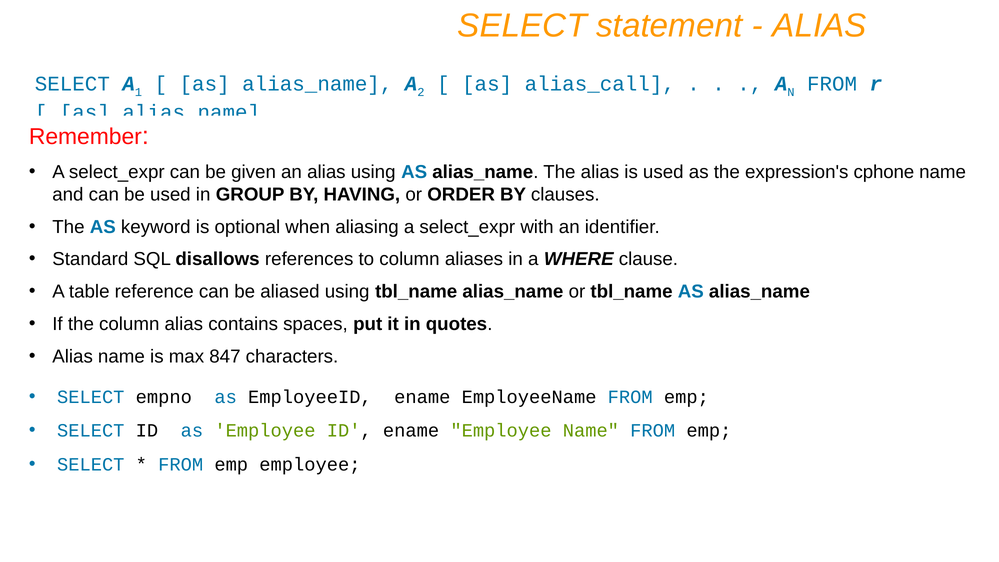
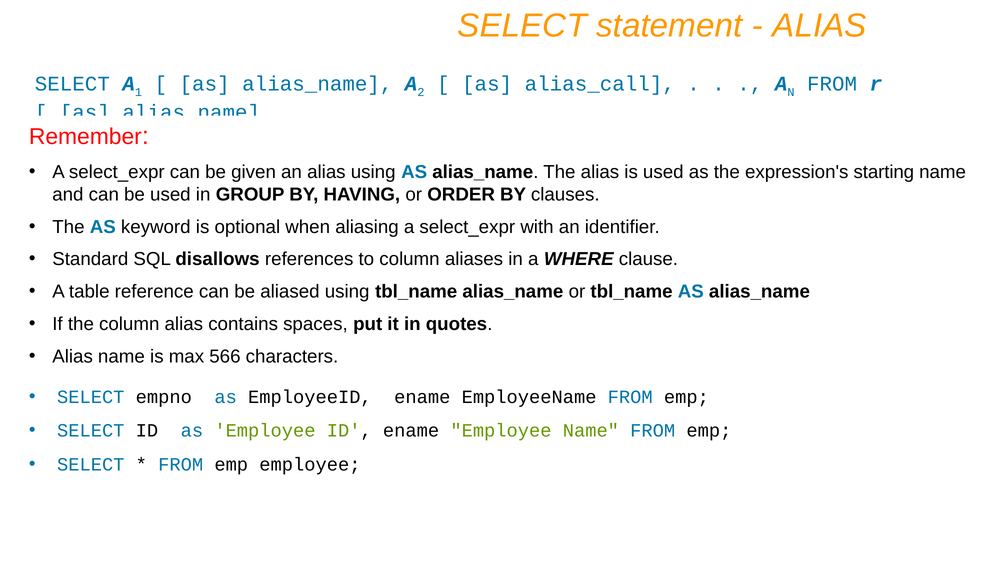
cphone: cphone -> starting (884, 172)
847: 847 -> 566 (225, 357)
